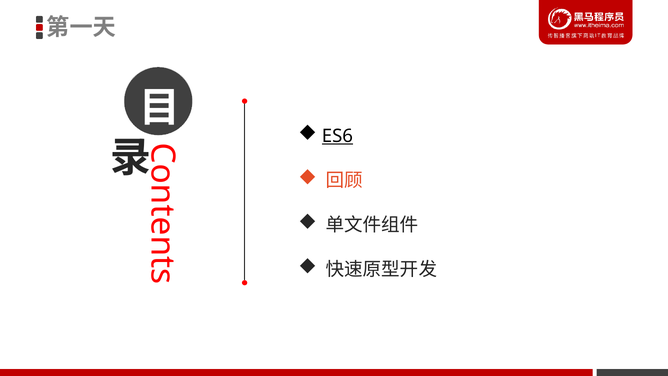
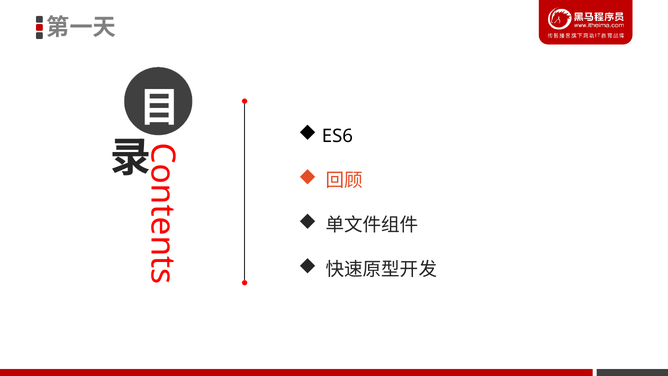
ES6 underline: present -> none (337, 136)
